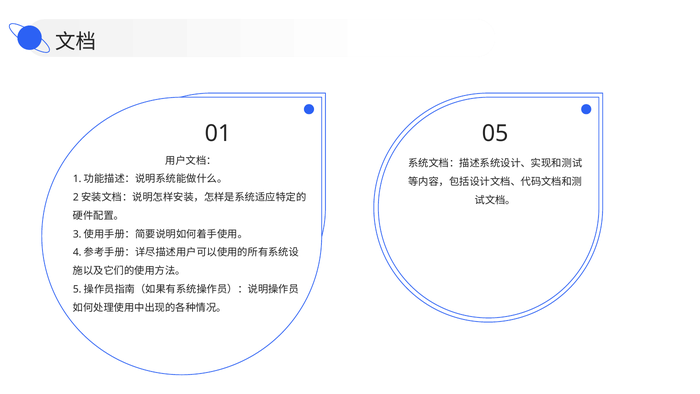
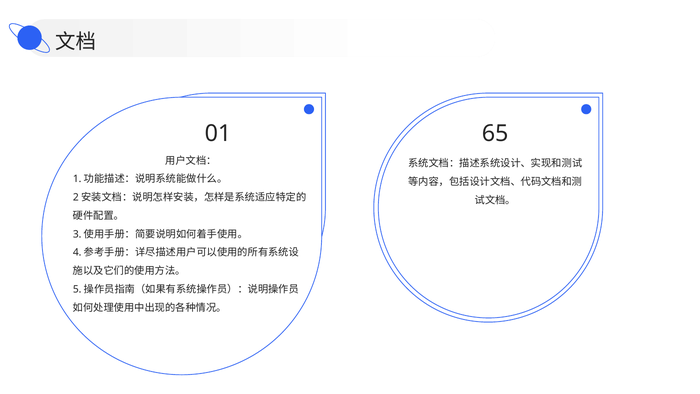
05: 05 -> 65 (495, 133)
